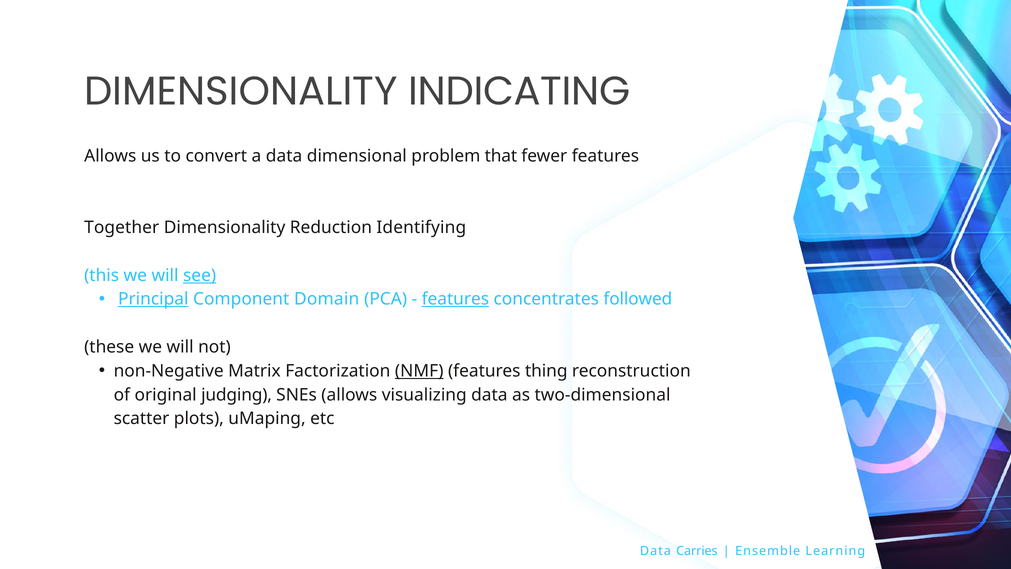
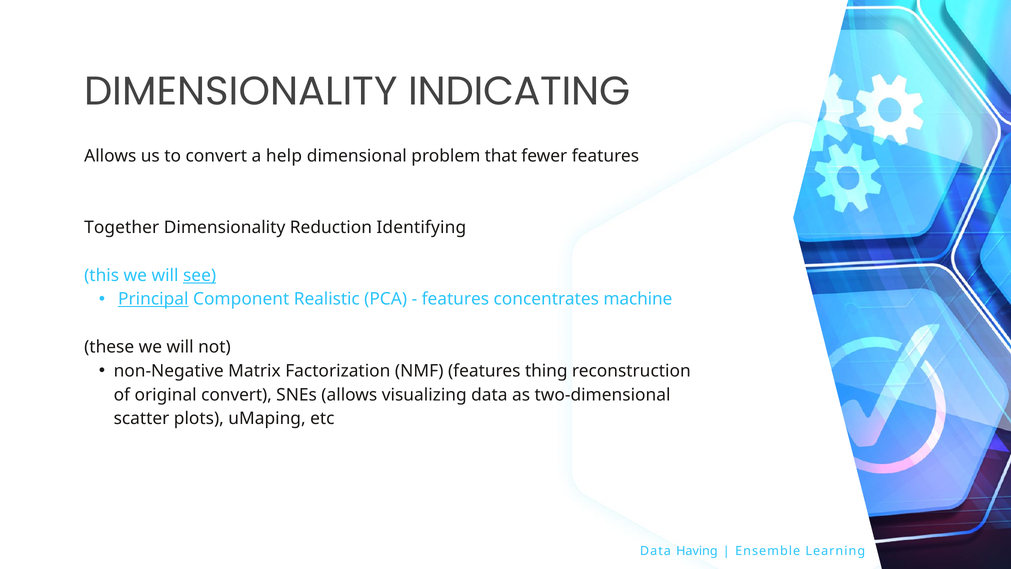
a data: data -> help (284, 156)
Domain: Domain -> Realistic (327, 299)
features underline: present -> none (455, 299)
followed: followed -> machine (638, 299)
NMF underline: present -> none (419, 371)
original judging: judging -> convert (237, 395)
Carries: Carries -> Having (697, 551)
